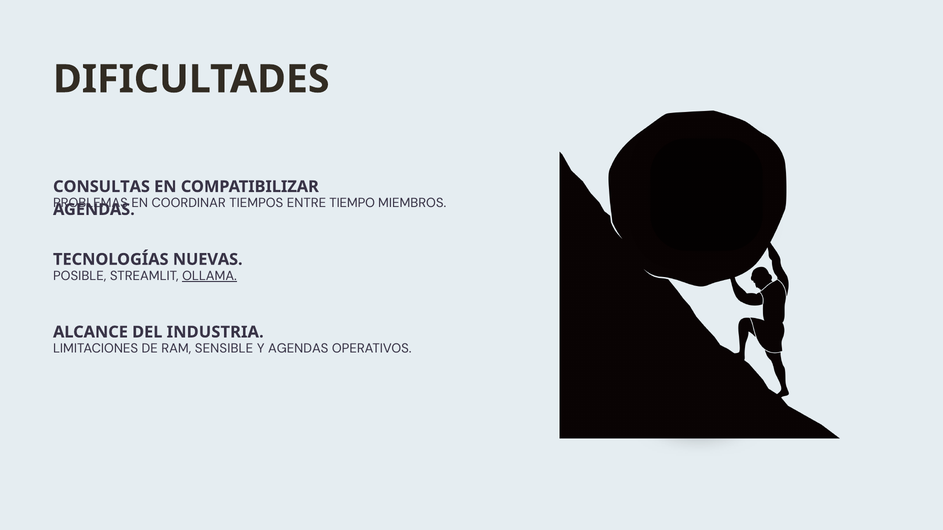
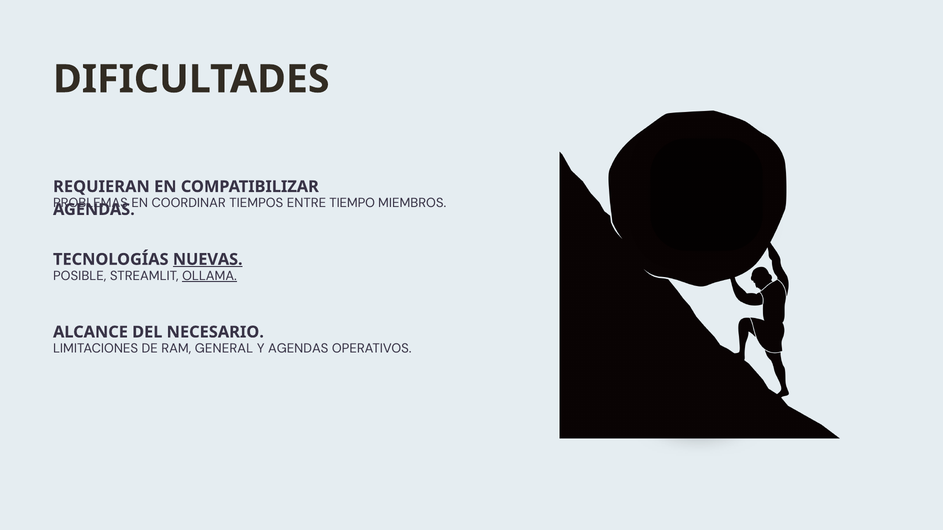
CONSULTAS: CONSULTAS -> REQUIERAN (101, 187)
NUEVAS underline: none -> present (208, 260)
INDUSTRIA: INDUSTRIA -> NECESARIO (215, 332)
SENSIBLE: SENSIBLE -> GENERAL (224, 349)
